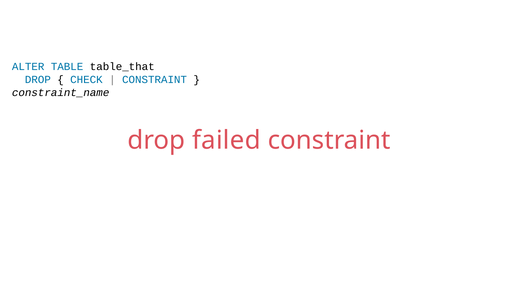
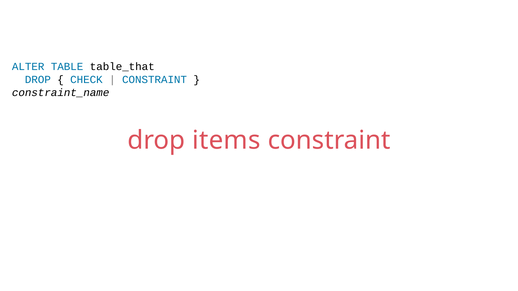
failed: failed -> items (226, 140)
